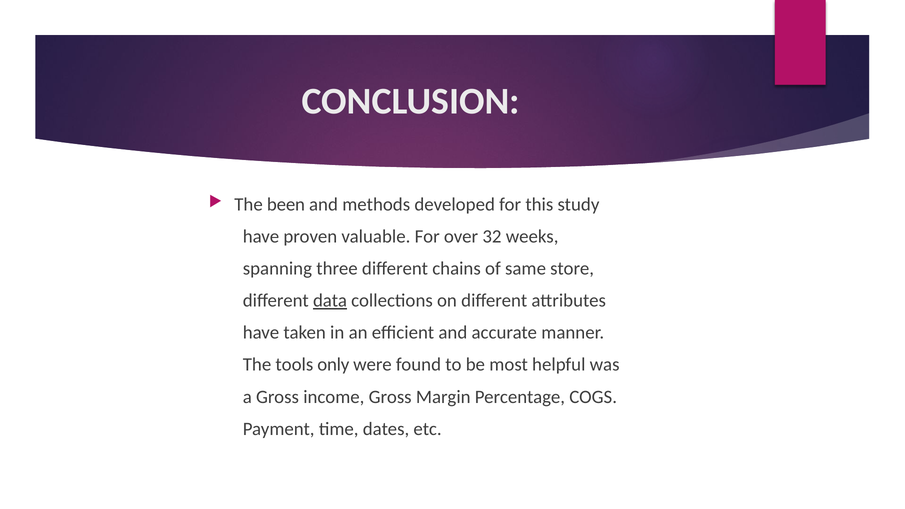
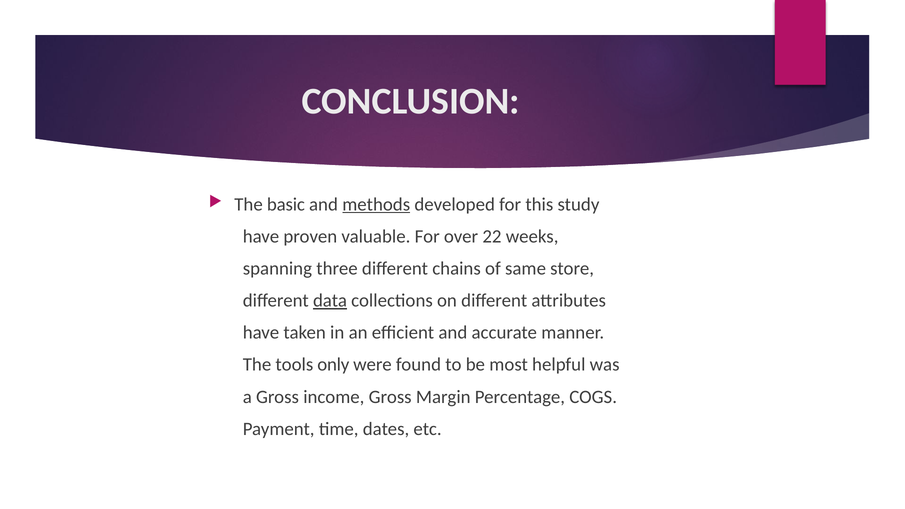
been: been -> basic (286, 204)
methods underline: none -> present (376, 204)
32: 32 -> 22 (492, 237)
